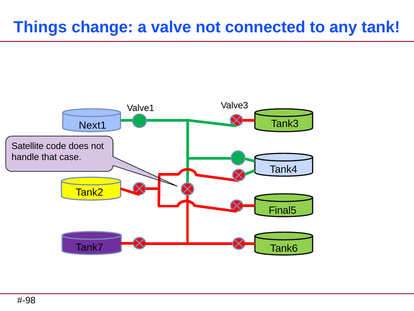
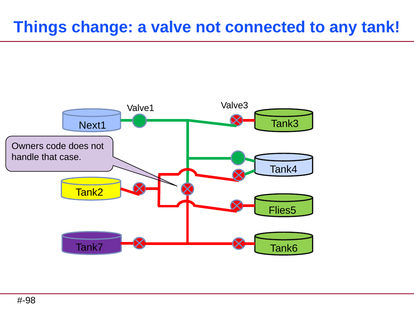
Satellite: Satellite -> Owners (28, 146)
Final5: Final5 -> Flies5 (282, 210)
